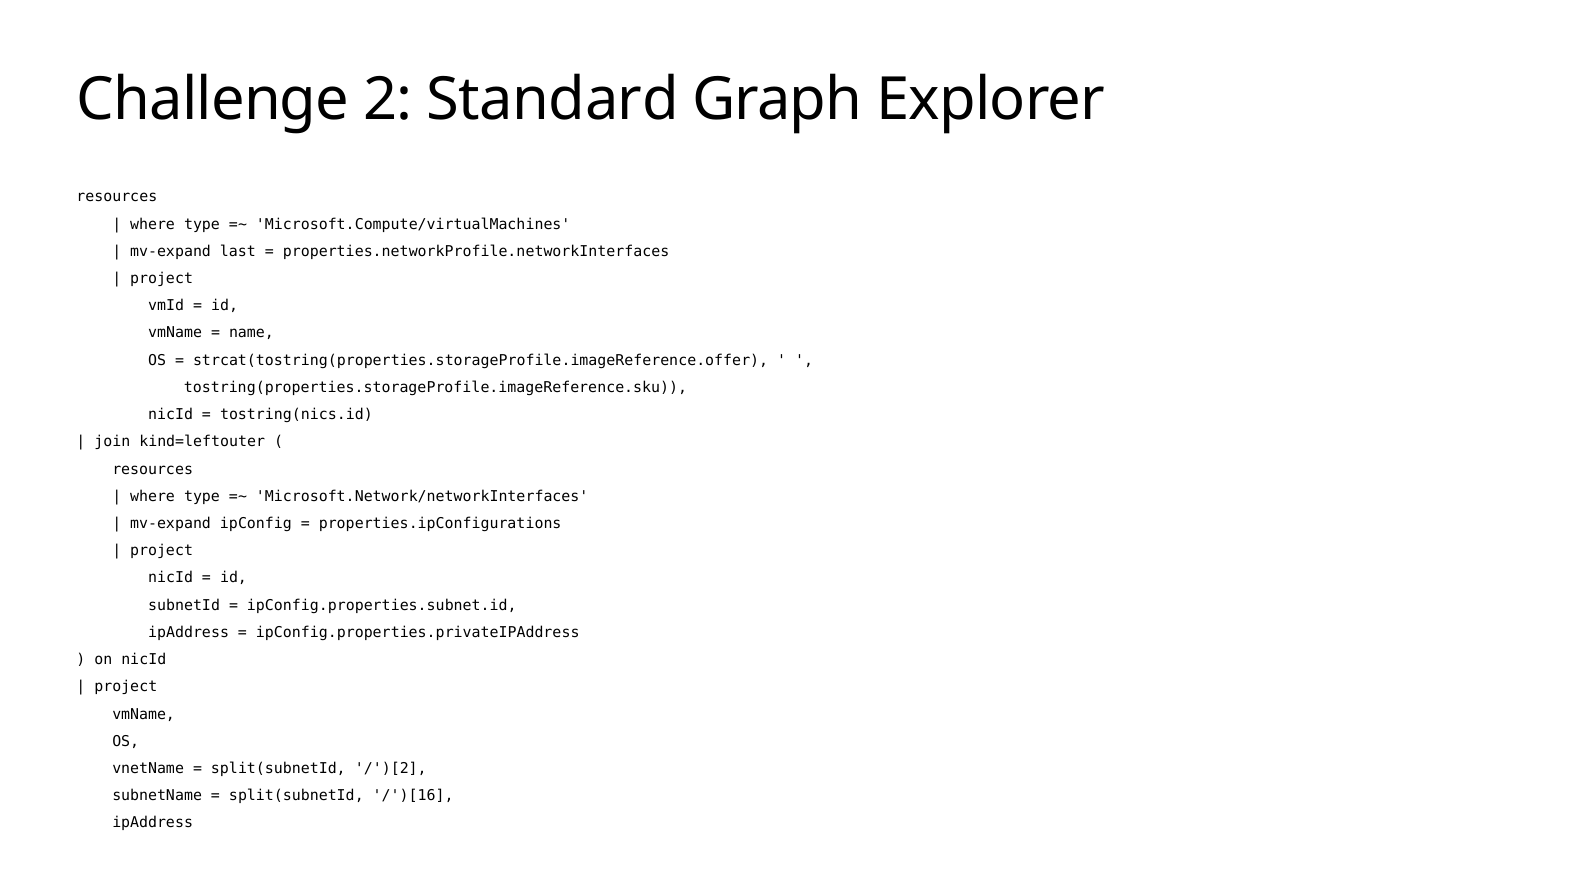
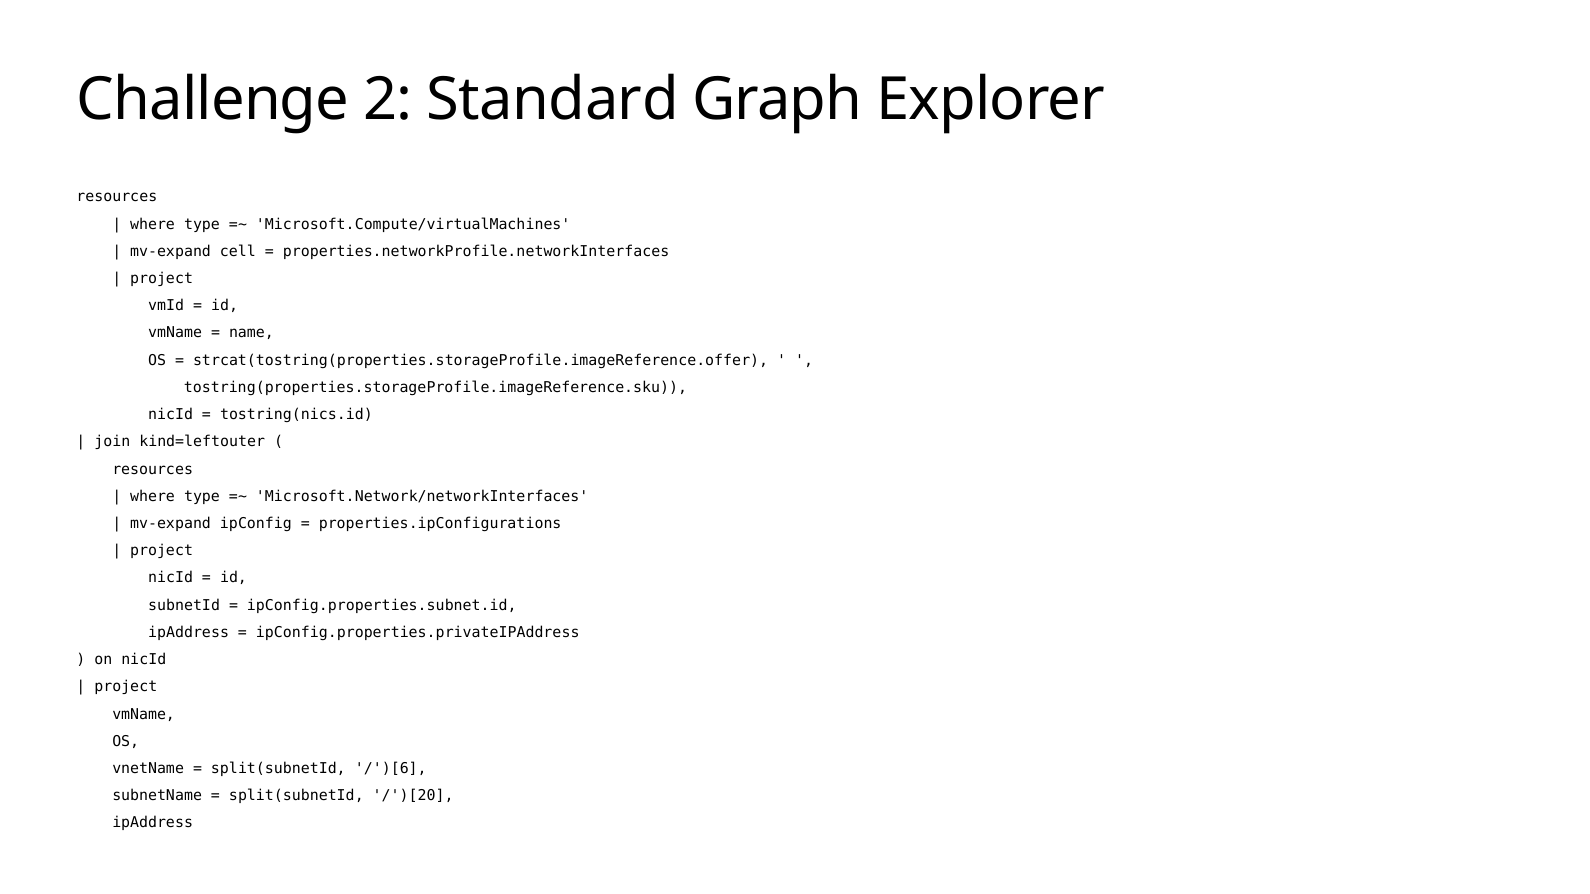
last: last -> cell (238, 252)
/')[2: /')[2 -> /')[6 (391, 769)
/')[16: /')[16 -> /')[20 (413, 796)
